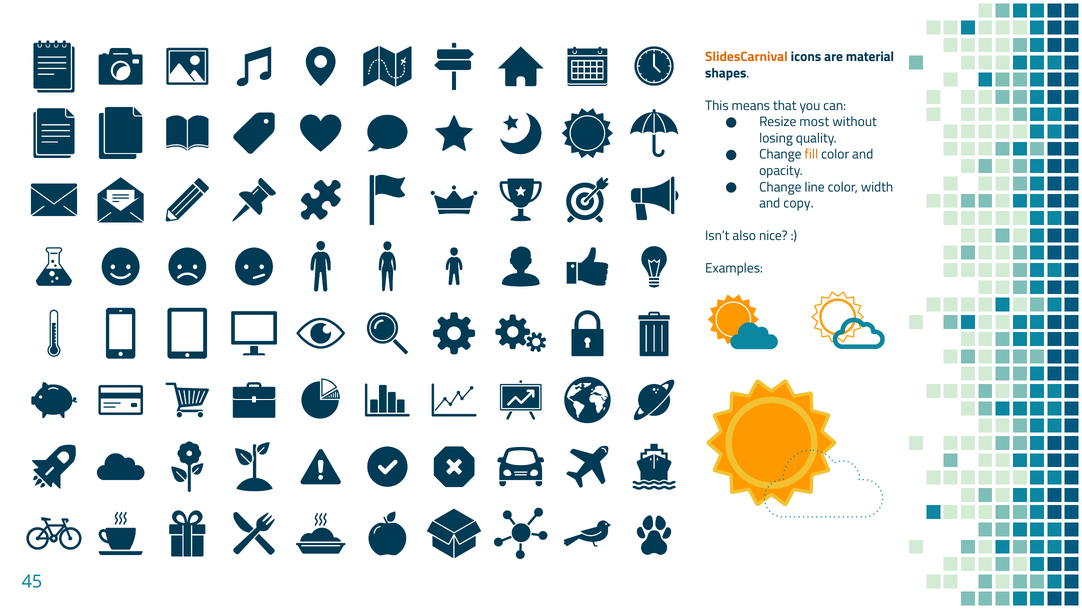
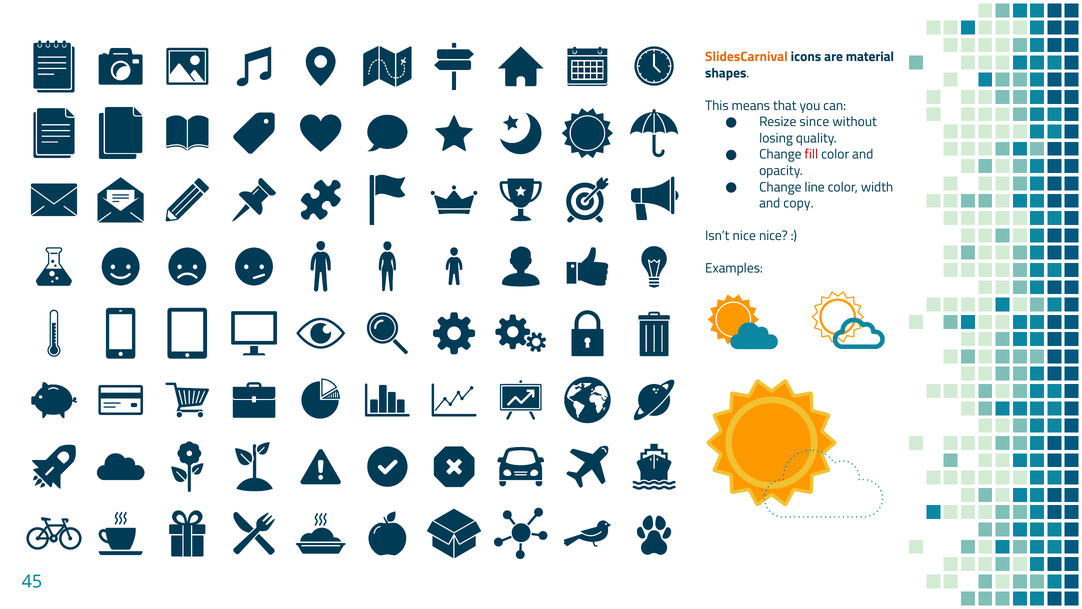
most: most -> since (814, 122)
fill colour: orange -> red (811, 154)
Isn’t also: also -> nice (744, 236)
